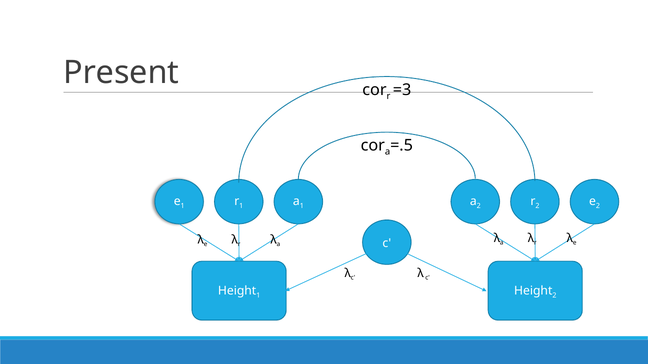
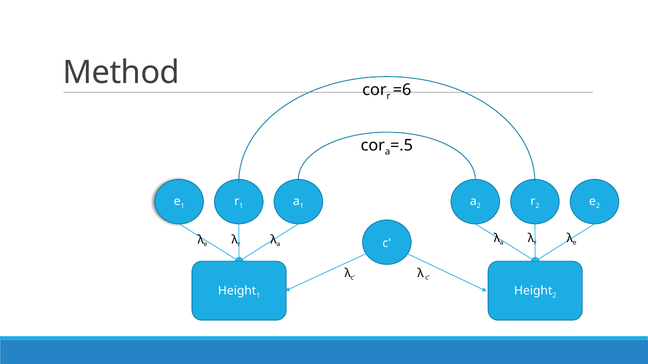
Present: Present -> Method (121, 73)
=3: =3 -> =6 (402, 90)
